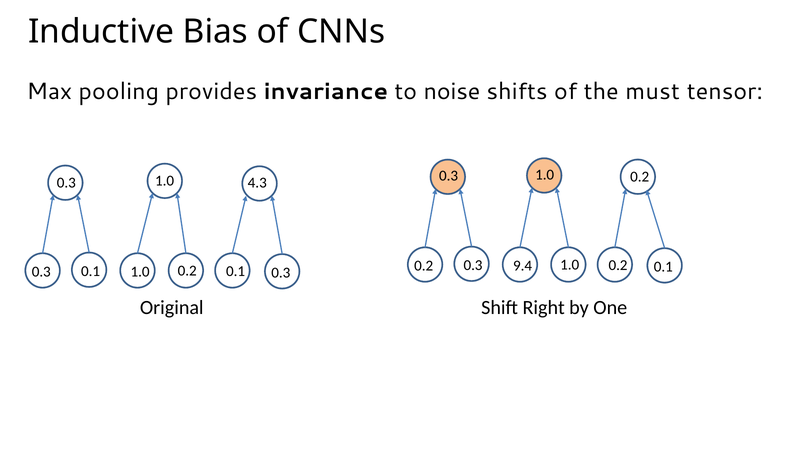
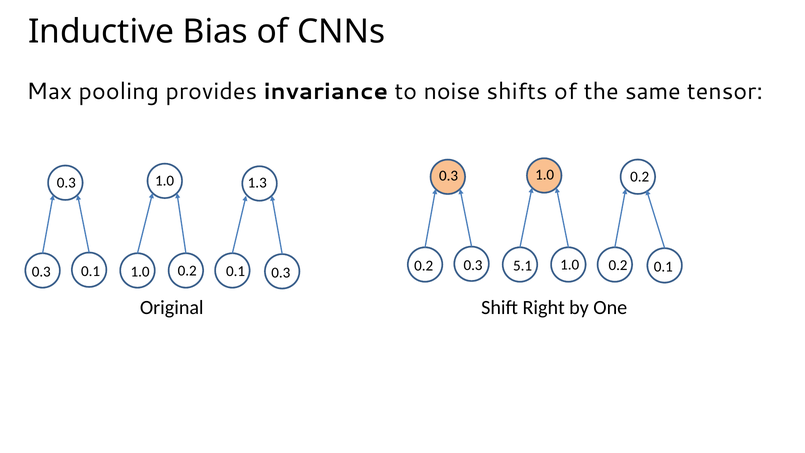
must: must -> same (653, 92)
4.3: 4.3 -> 1.3 (257, 183)
9.4: 9.4 -> 5.1 (523, 266)
